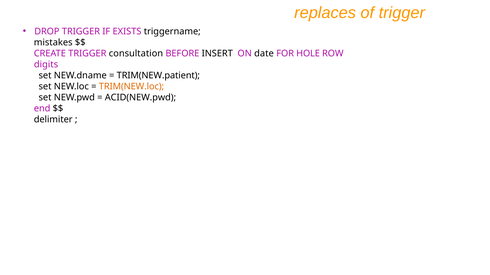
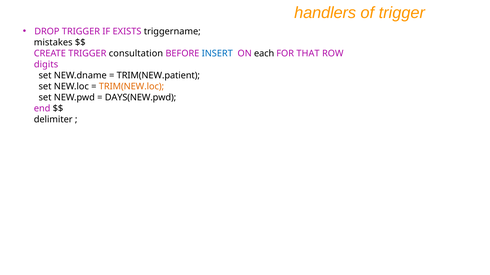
replaces: replaces -> handlers (325, 13)
INSERT colour: black -> blue (217, 53)
date: date -> each (264, 53)
HOLE: HOLE -> THAT (308, 53)
ACID(NEW.pwd: ACID(NEW.pwd -> DAYS(NEW.pwd (140, 98)
